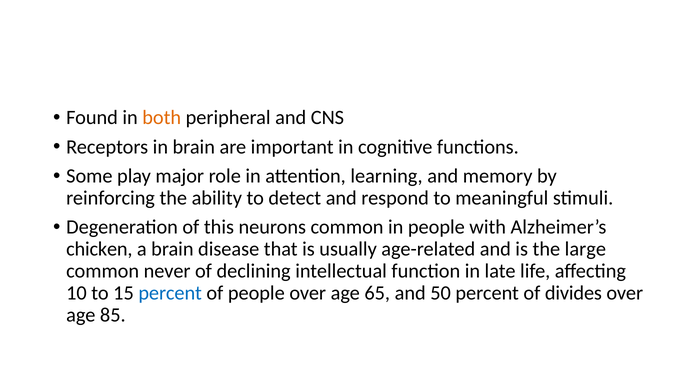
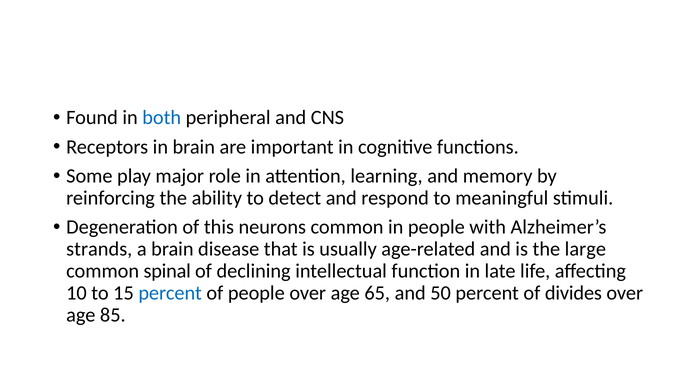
both colour: orange -> blue (162, 118)
chicken: chicken -> strands (99, 249)
never: never -> spinal (167, 271)
